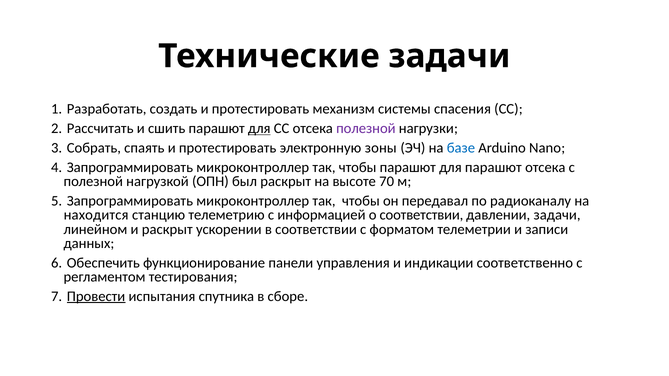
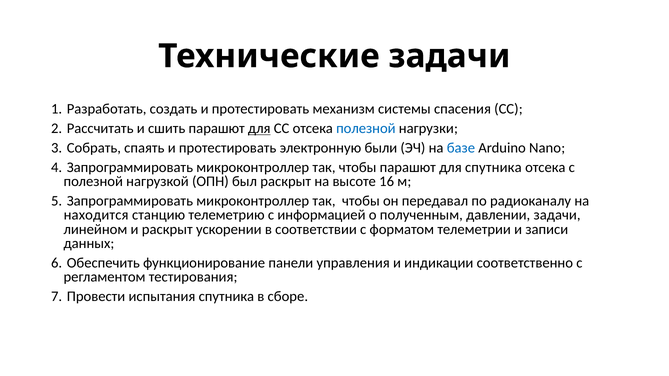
полезной colour: purple -> blue (366, 129)
зоны: зоны -> были (381, 148)
для парашют: парашют -> спутника (493, 167)
70: 70 -> 16 (387, 182)
о соответствии: соответствии -> полученным (421, 215)
Провести underline: present -> none (96, 297)
